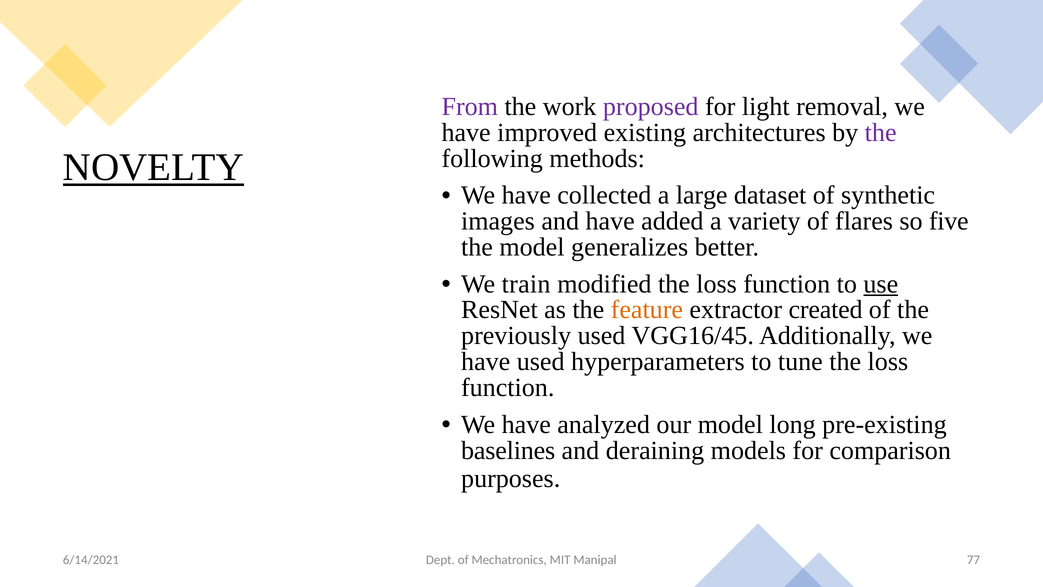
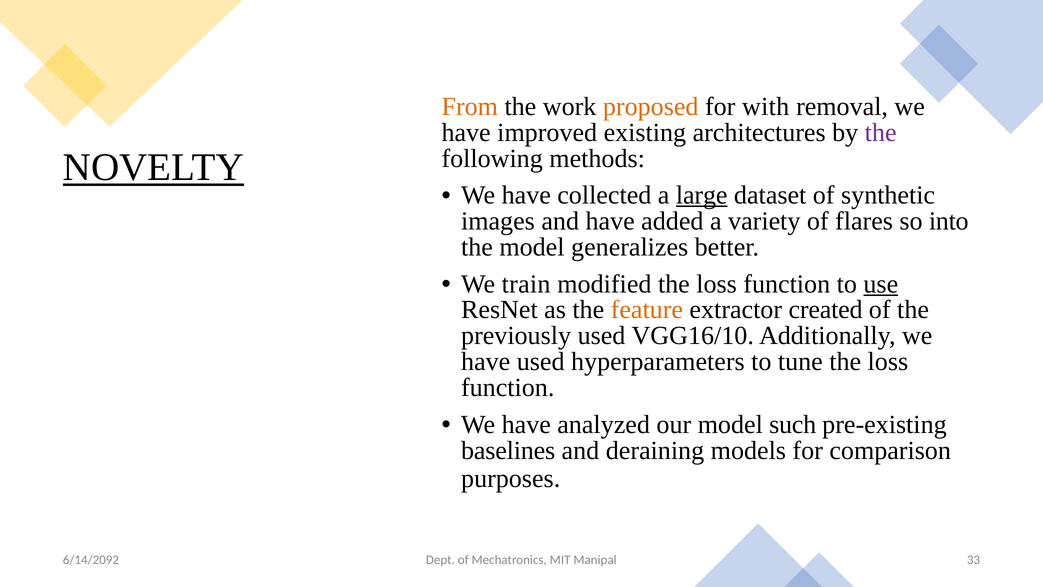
From colour: purple -> orange (470, 106)
proposed colour: purple -> orange (651, 106)
light: light -> with (766, 106)
large underline: none -> present (702, 195)
five: five -> into (949, 221)
VGG16/45: VGG16/45 -> VGG16/10 (693, 336)
long: long -> such (793, 424)
6/14/2021: 6/14/2021 -> 6/14/2092 (91, 560)
77: 77 -> 33 (974, 560)
